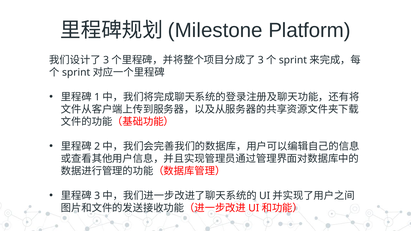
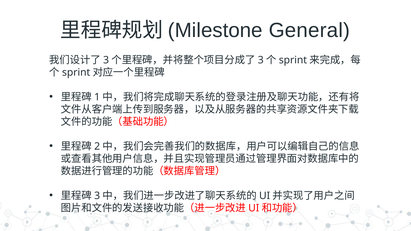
Platform: Platform -> General (309, 30)
